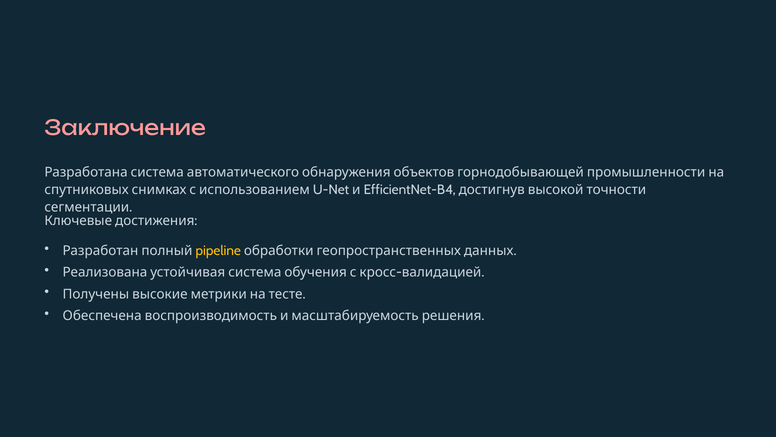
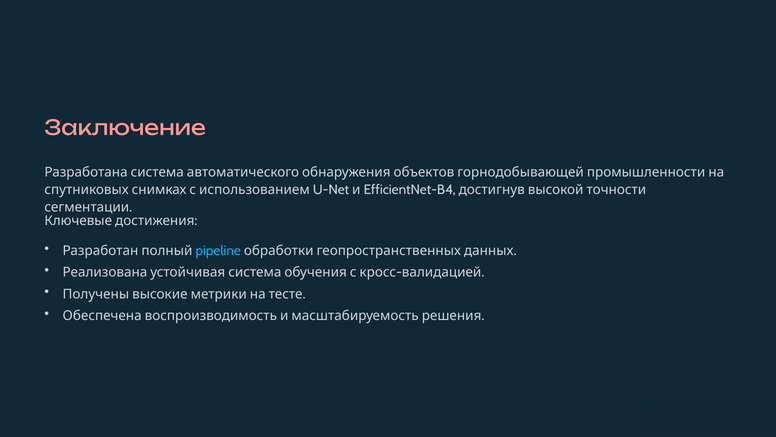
pipeline colour: yellow -> light blue (218, 251)
